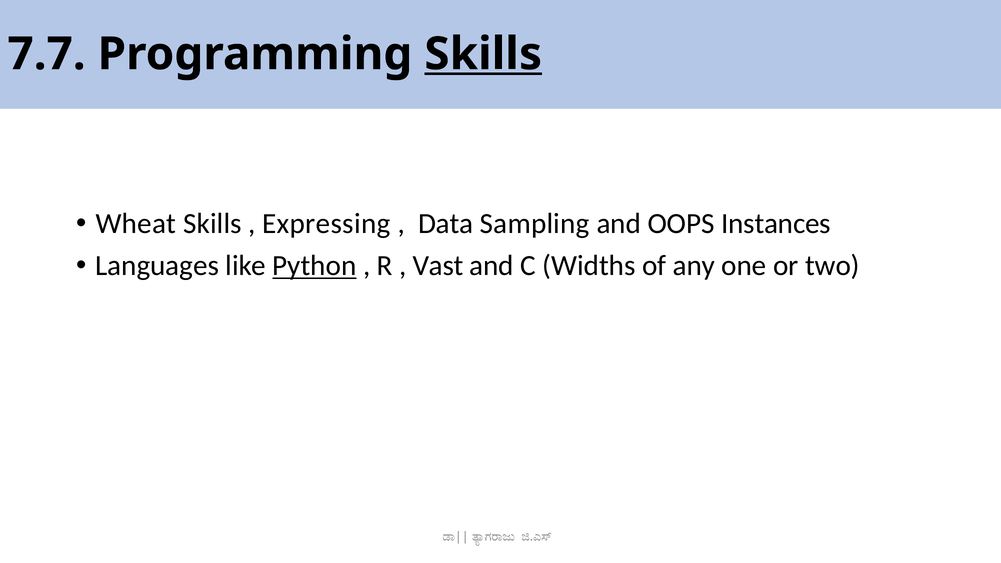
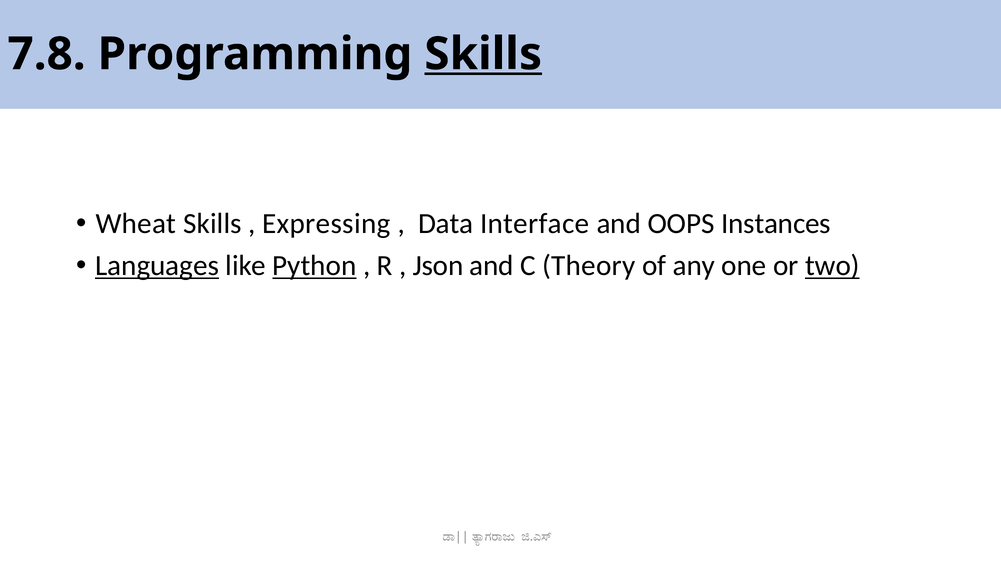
7.7: 7.7 -> 7.8 (47, 54)
Sampling: Sampling -> Interface (535, 224)
Languages underline: none -> present (157, 266)
Vast: Vast -> Json (438, 266)
Widths: Widths -> Theory (589, 266)
two underline: none -> present (832, 266)
